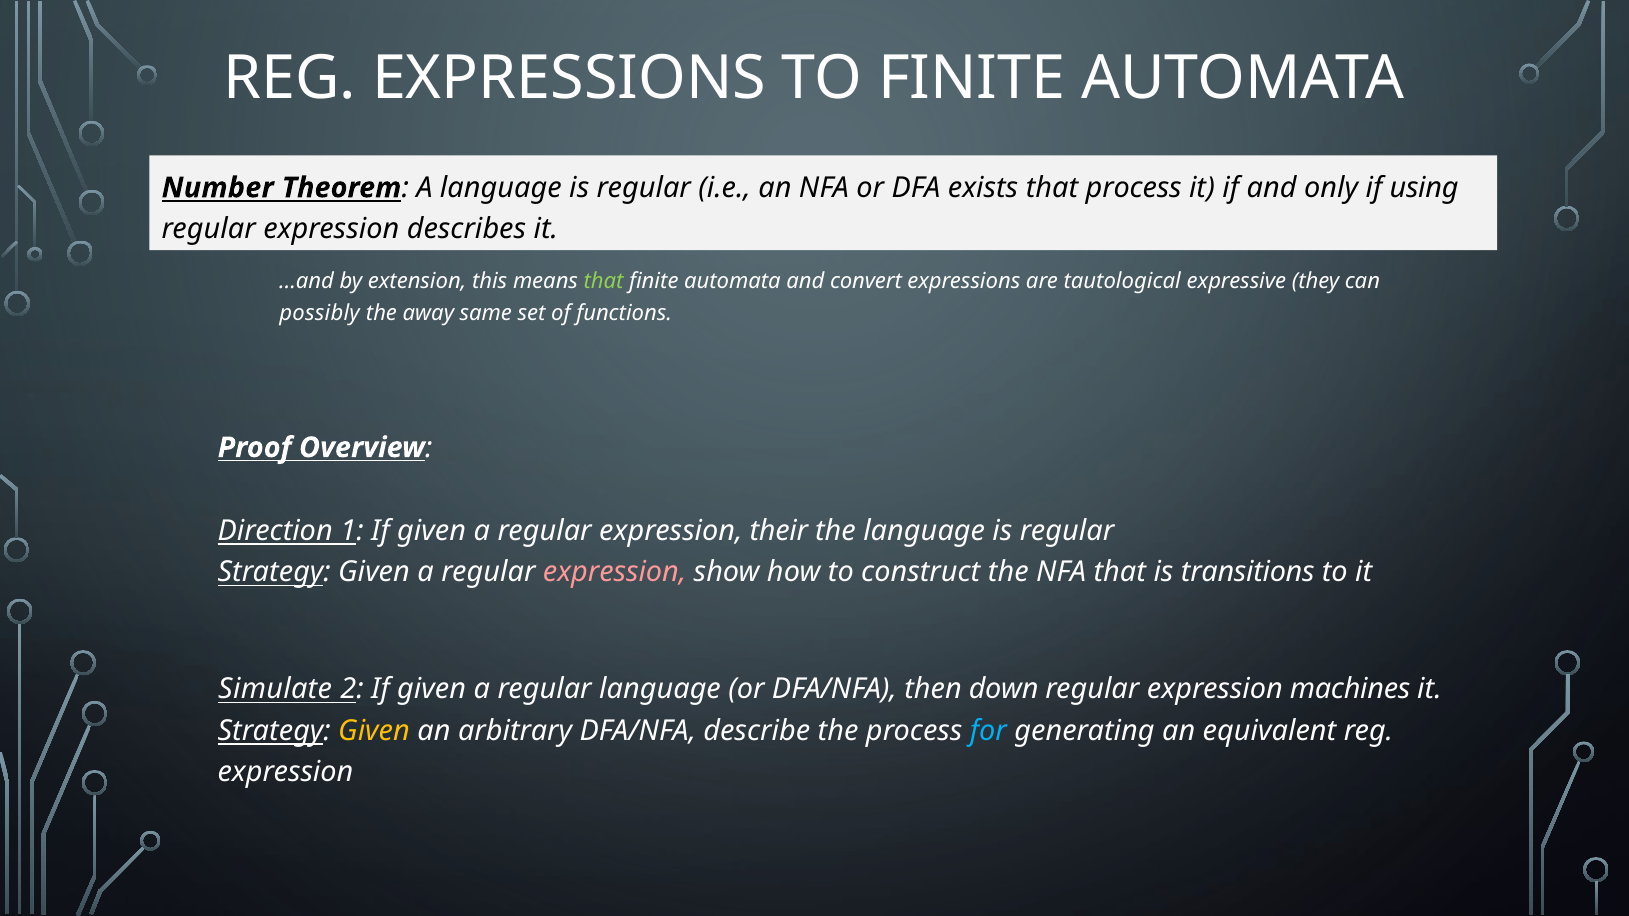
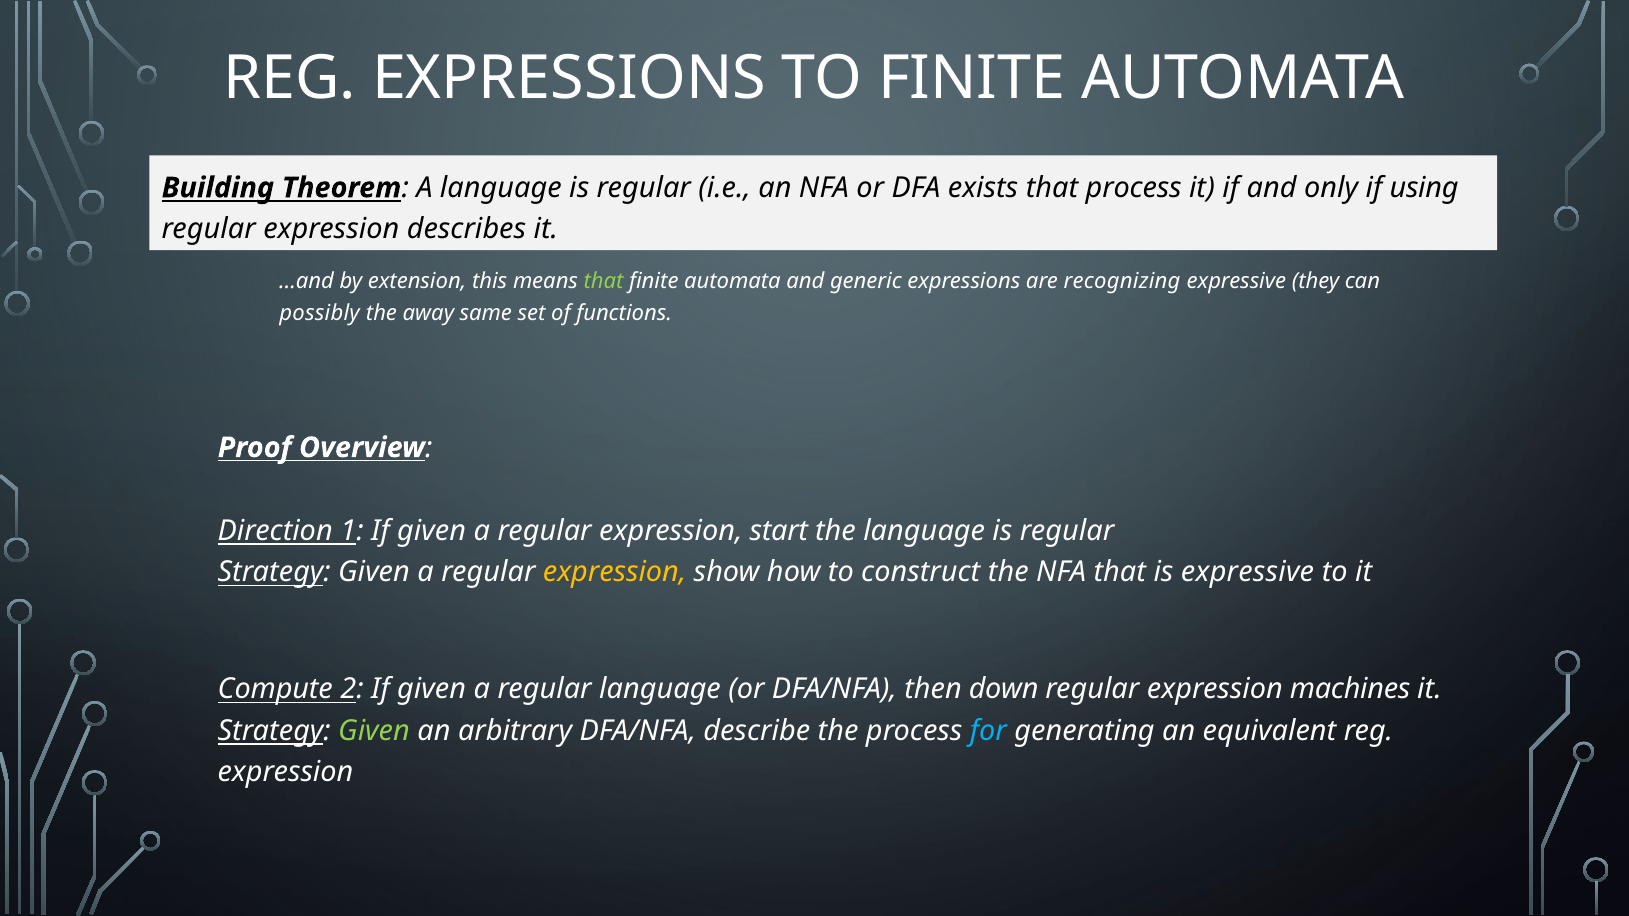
Number: Number -> Building (218, 188)
convert: convert -> generic (866, 282)
tautological: tautological -> recognizing (1122, 282)
their: their -> start (779, 531)
expression colour: pink -> yellow (615, 572)
is transitions: transitions -> expressive (1248, 572)
Simulate: Simulate -> Compute (275, 690)
Given colour: yellow -> light green (374, 731)
